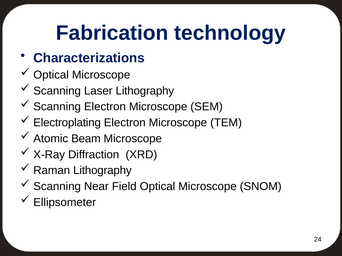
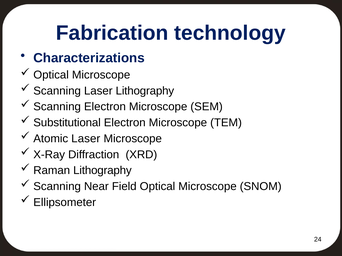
Electroplating: Electroplating -> Substitutional (67, 123)
Atomic Beam: Beam -> Laser (86, 139)
